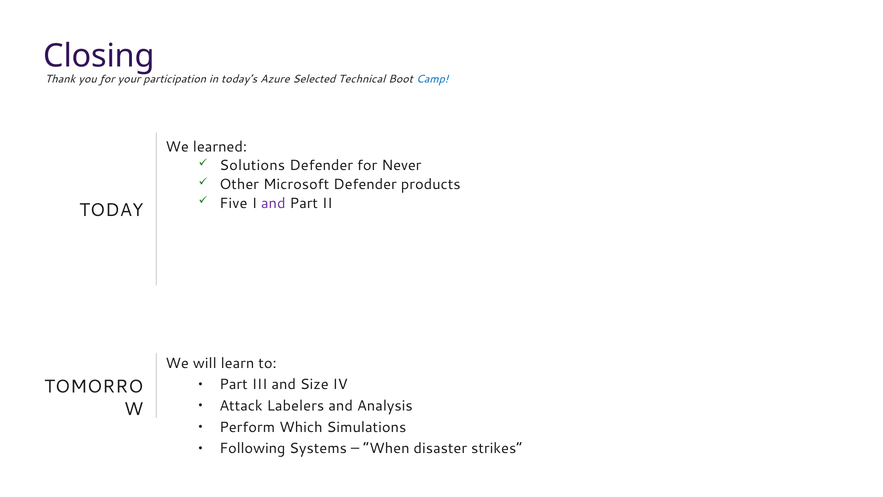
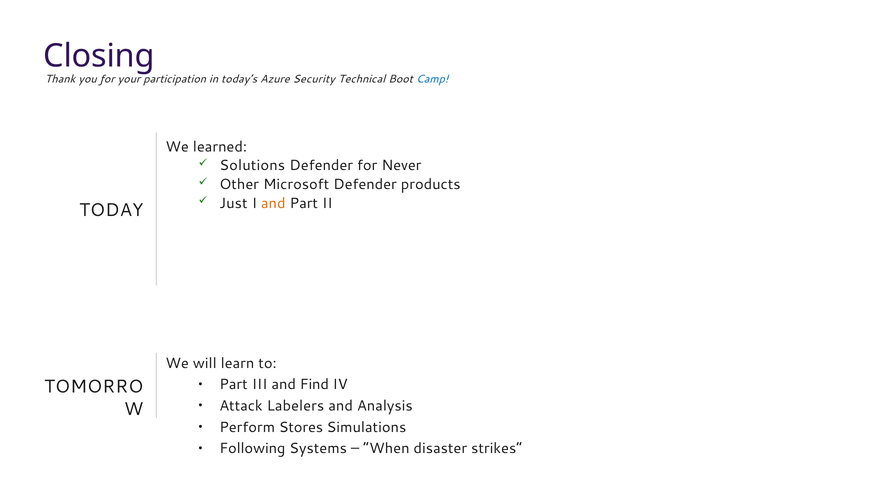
Selected: Selected -> Security (314, 79)
Five: Five -> Just (233, 203)
and colour: purple -> orange (273, 203)
Size: Size -> Find (314, 384)
Which: Which -> Stores (301, 427)
